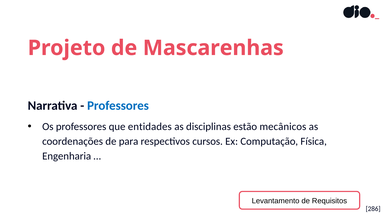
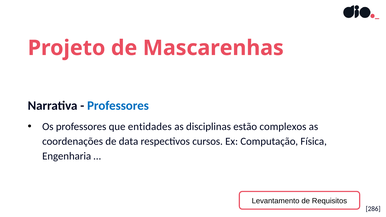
mecânicos: mecânicos -> complexos (283, 127)
para: para -> data (129, 141)
